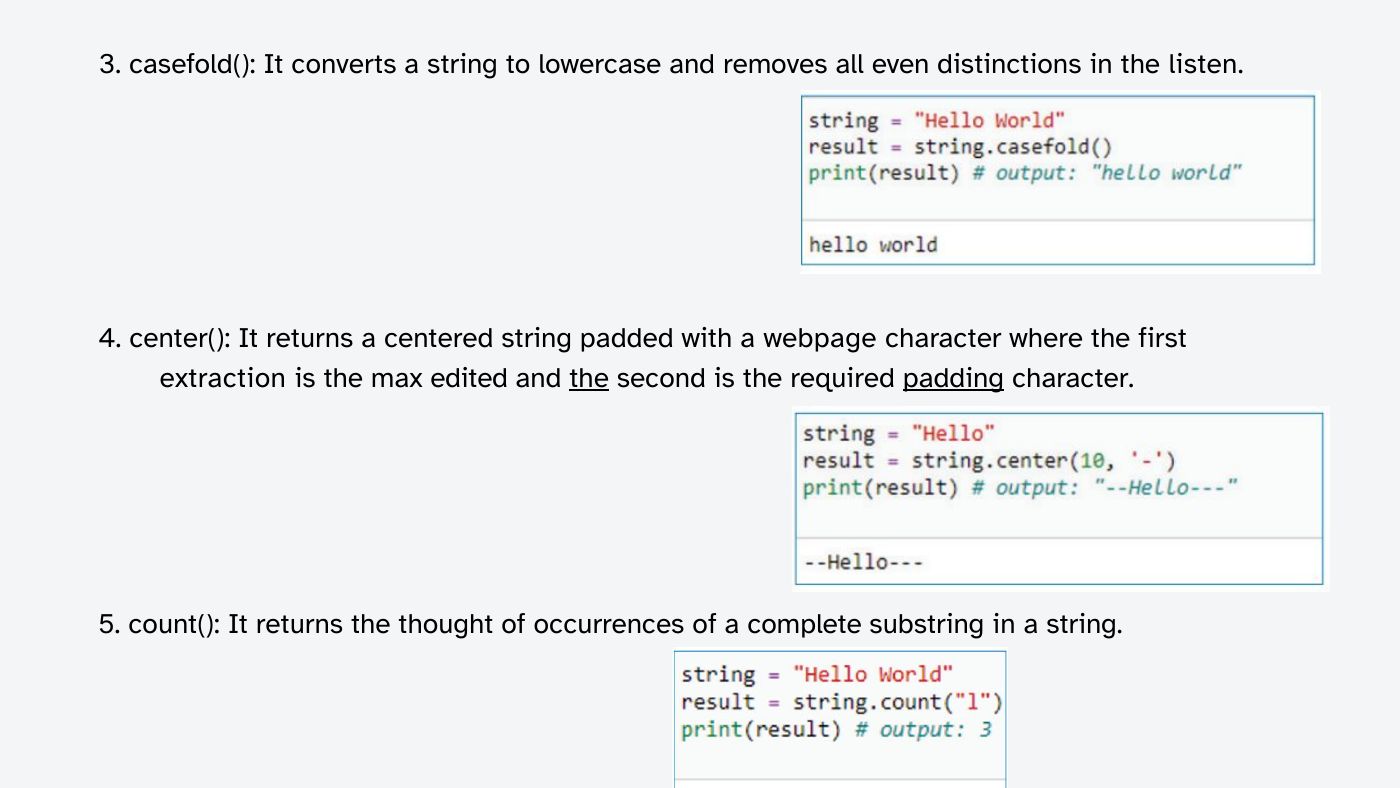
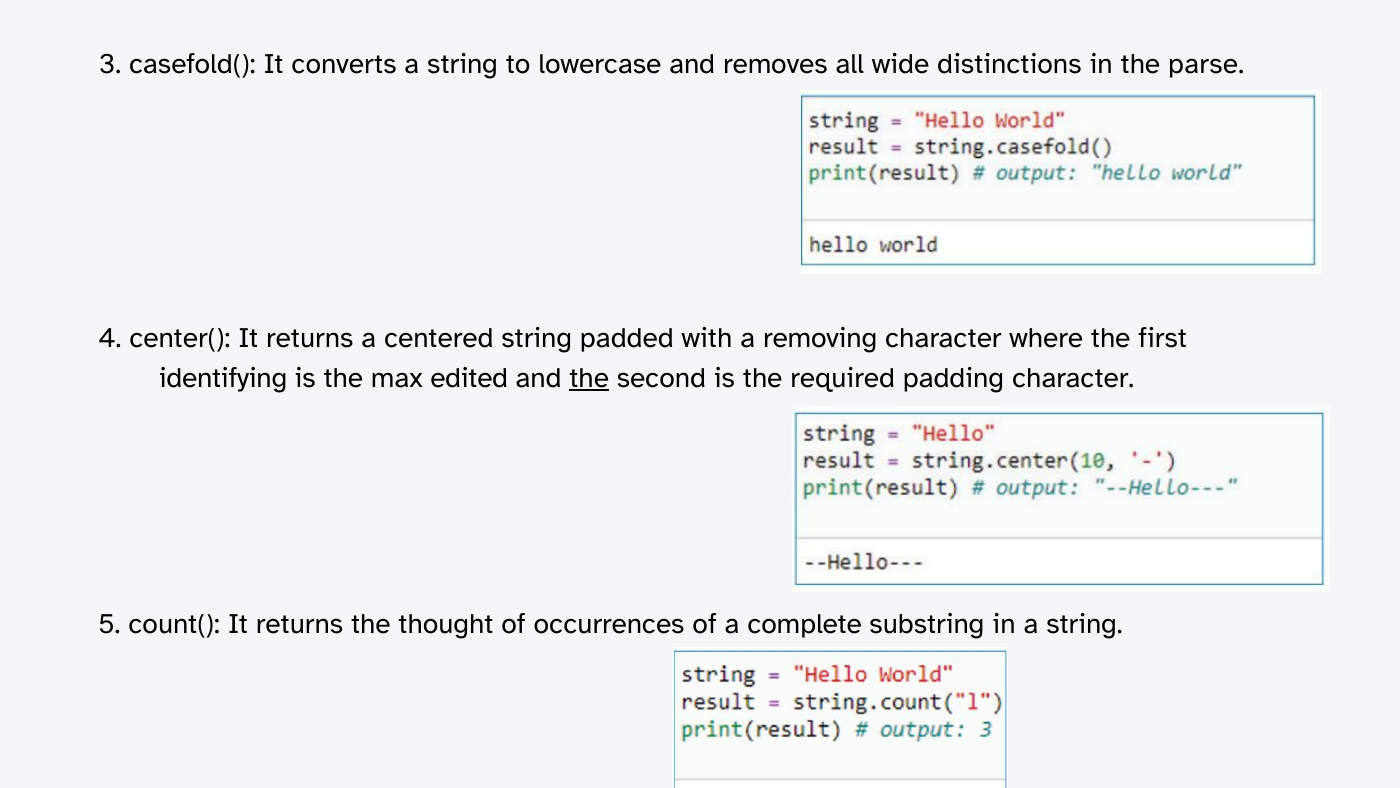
even: even -> wide (901, 64)
listen: listen -> parse (1206, 64)
webpage: webpage -> removing (820, 338)
extraction: extraction -> identifying (223, 377)
padding underline: present -> none (954, 377)
